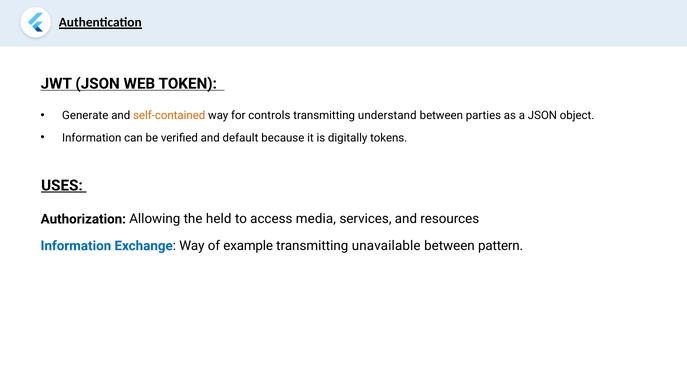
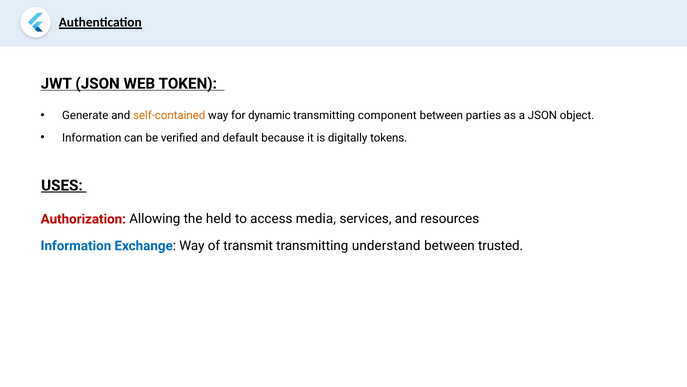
controls: controls -> dynamic (269, 115)
understand: understand -> component (387, 115)
Authorization colour: black -> red (83, 219)
example: example -> transmit (248, 245)
unavailable: unavailable -> understand (386, 245)
pattern: pattern -> trusted (501, 245)
